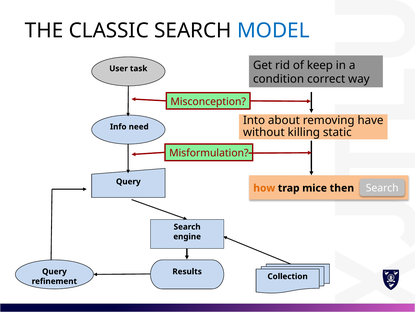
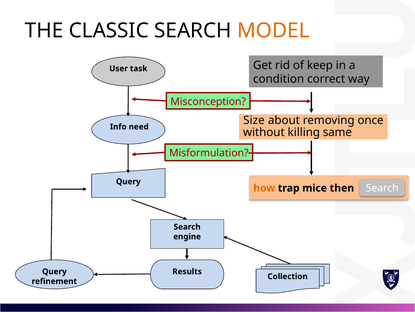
MODEL colour: blue -> orange (273, 31)
Into: Into -> Size (254, 120)
have: have -> once (371, 120)
static: static -> same (337, 132)
